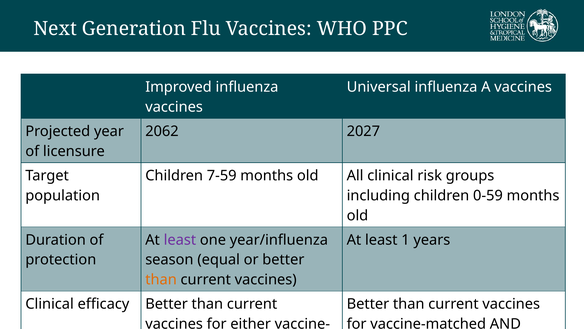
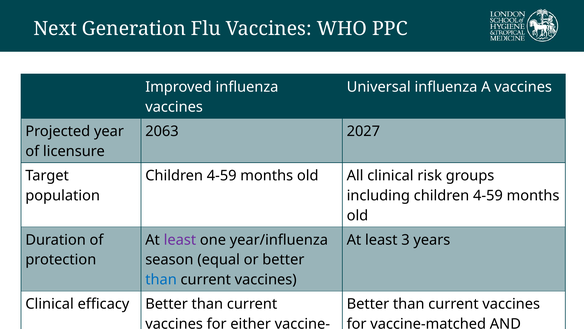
2062: 2062 -> 2063 (162, 131)
7-59: 7-59 -> 4-59 (222, 175)
including children 0-59: 0-59 -> 4-59 (488, 195)
1: 1 -> 3 (405, 240)
than colour: orange -> blue (161, 279)
